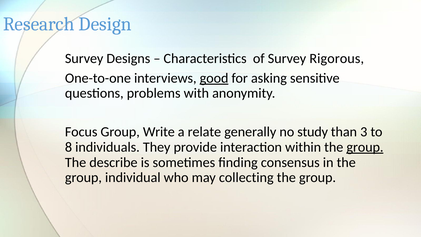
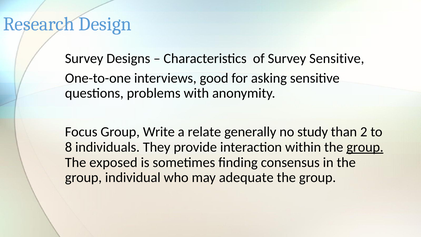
Survey Rigorous: Rigorous -> Sensitive (337, 59)
good underline: present -> none (214, 78)
3: 3 -> 2 (364, 132)
describe: describe -> exposed (113, 162)
collecting: collecting -> adequate (246, 177)
